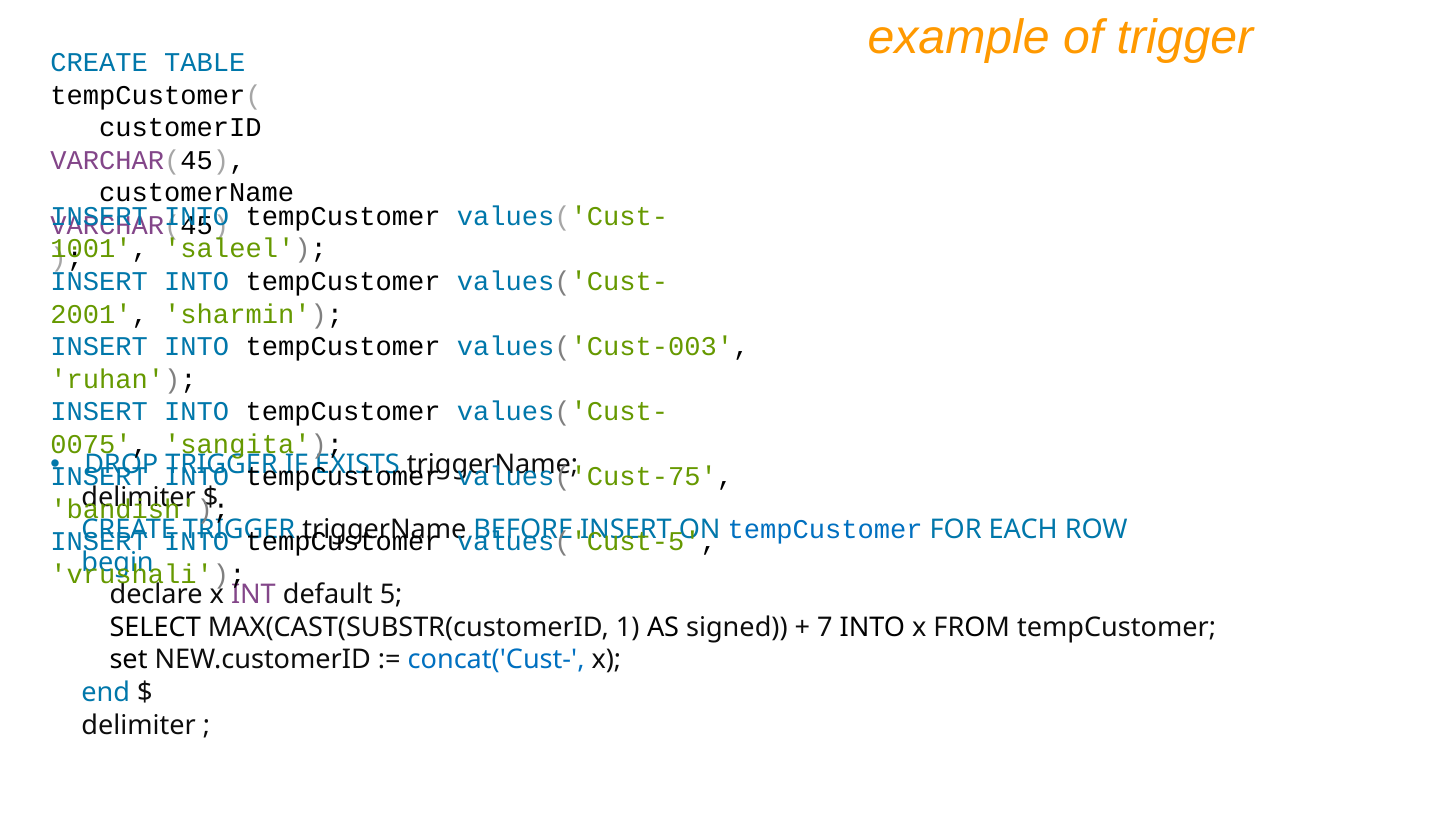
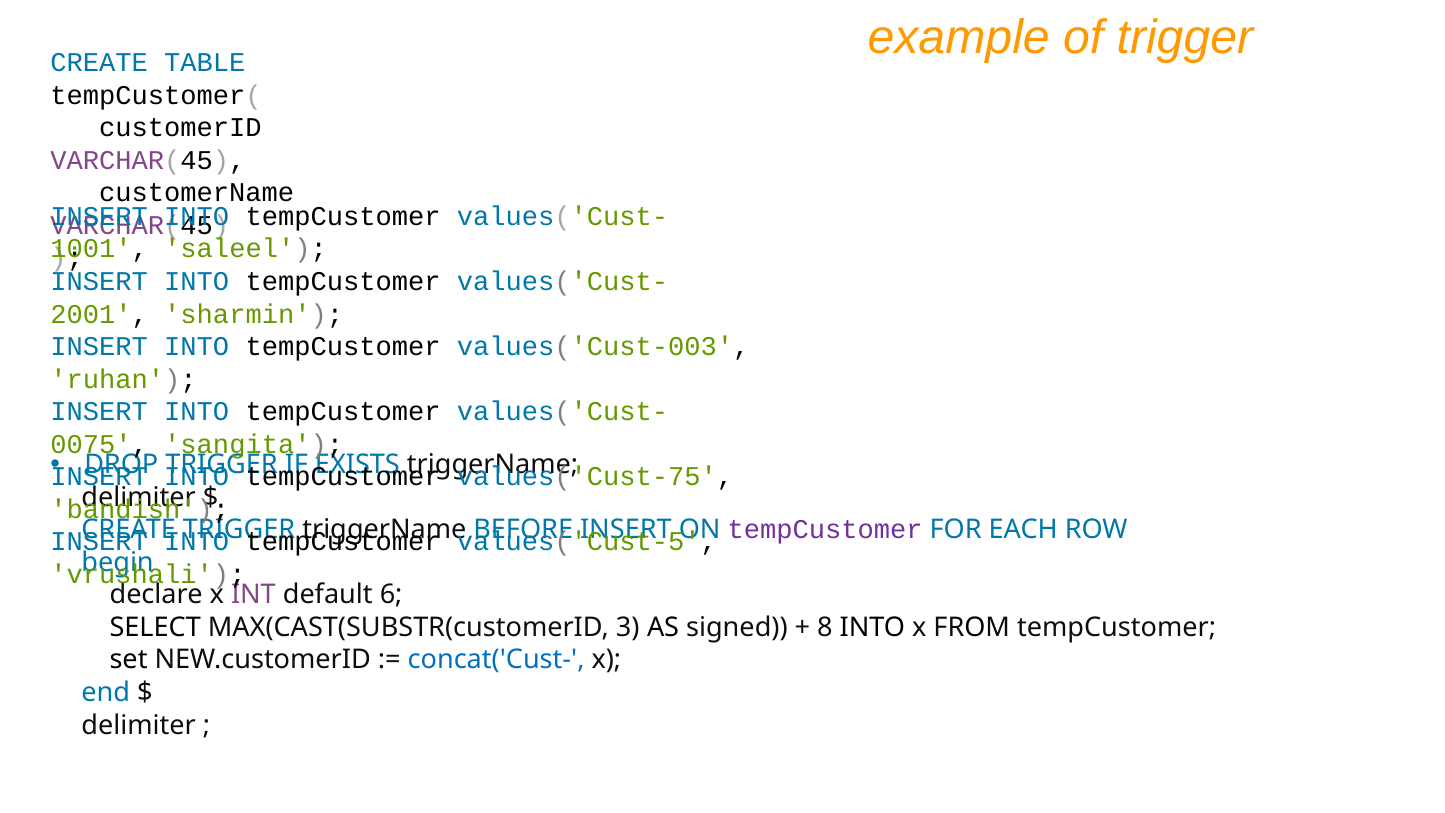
tempCustomer colour: blue -> purple (825, 530)
5: 5 -> 6 (391, 595)
1: 1 -> 3 (628, 627)
7: 7 -> 8 (825, 627)
